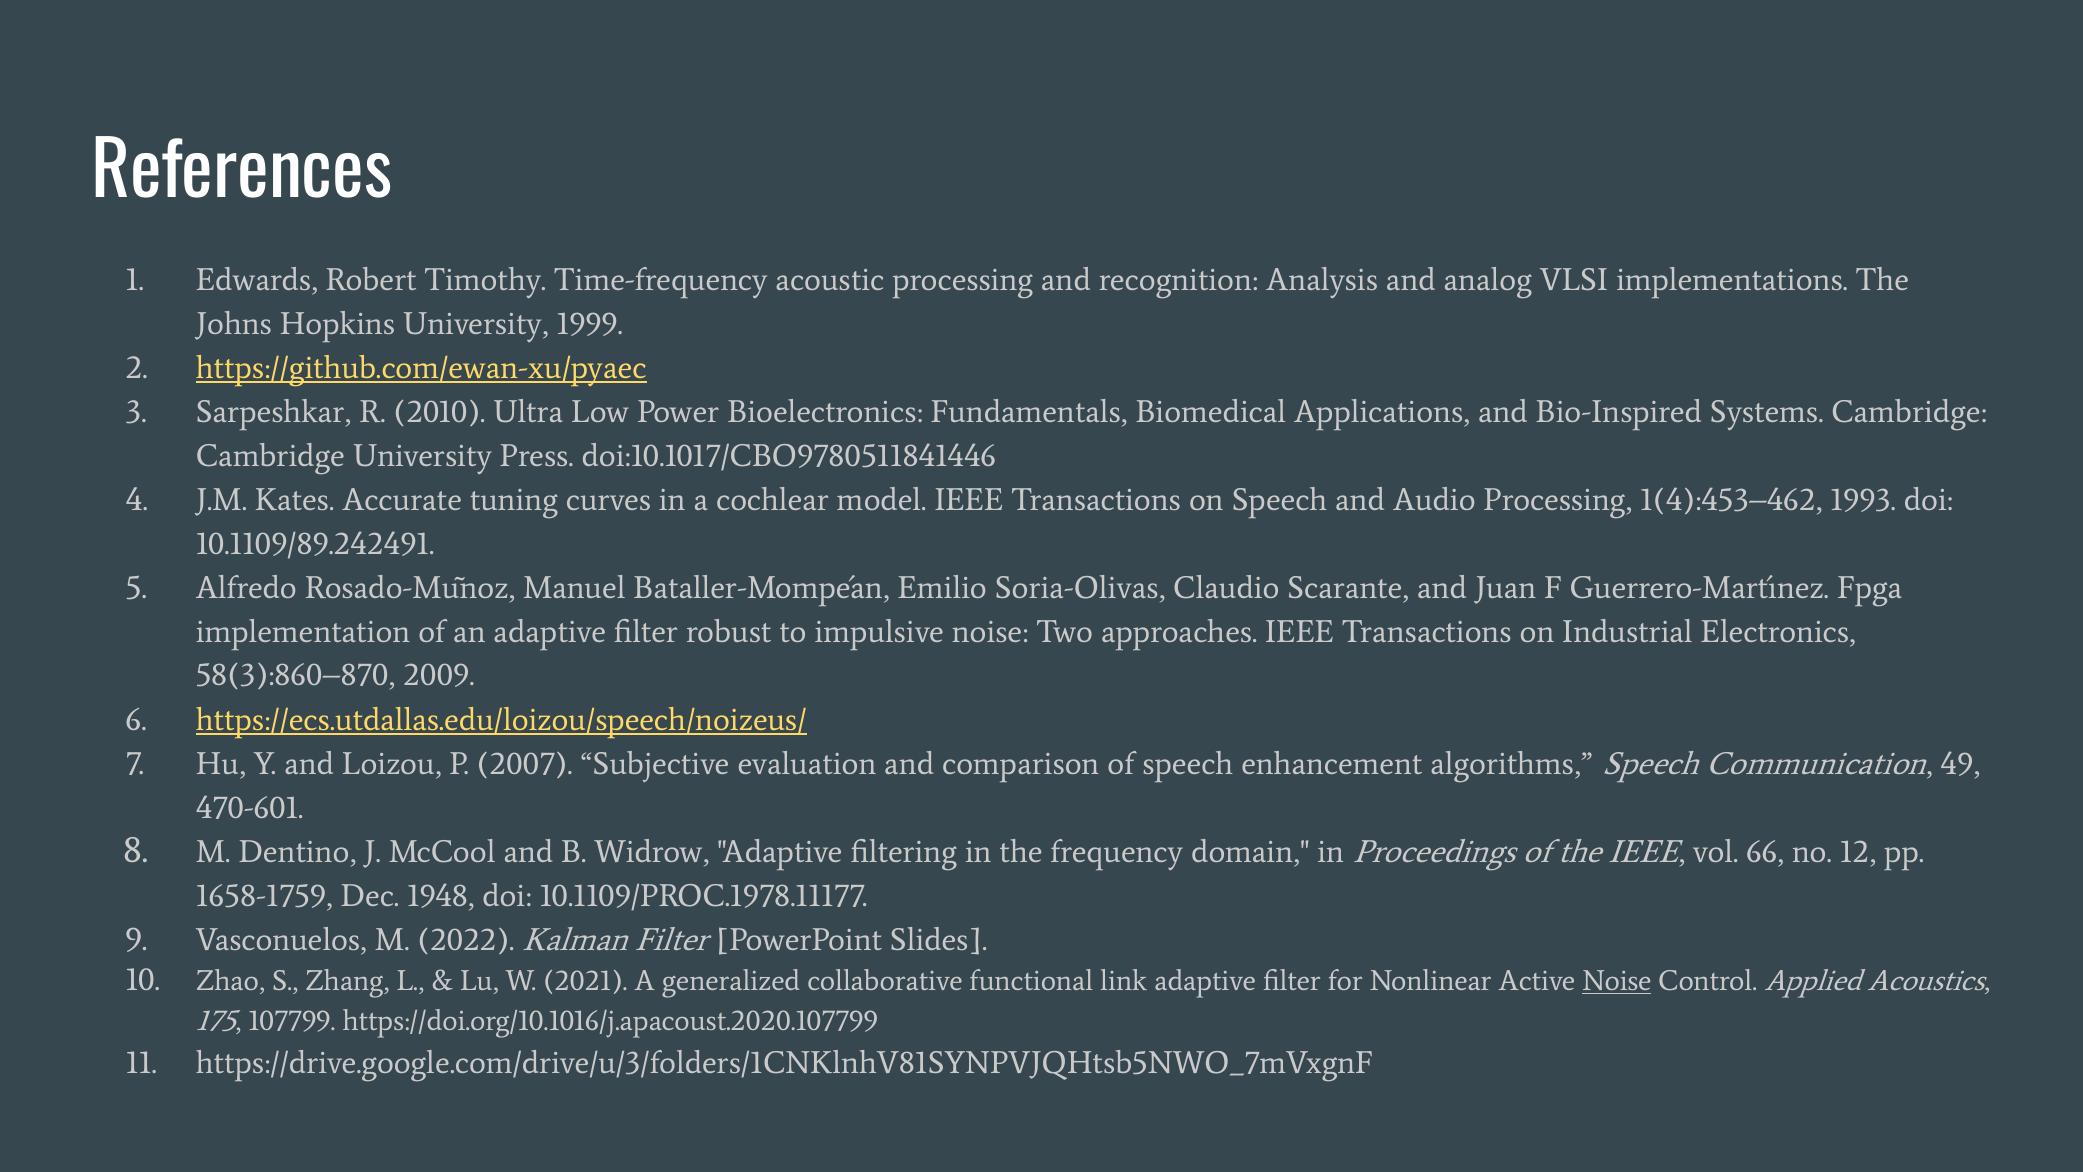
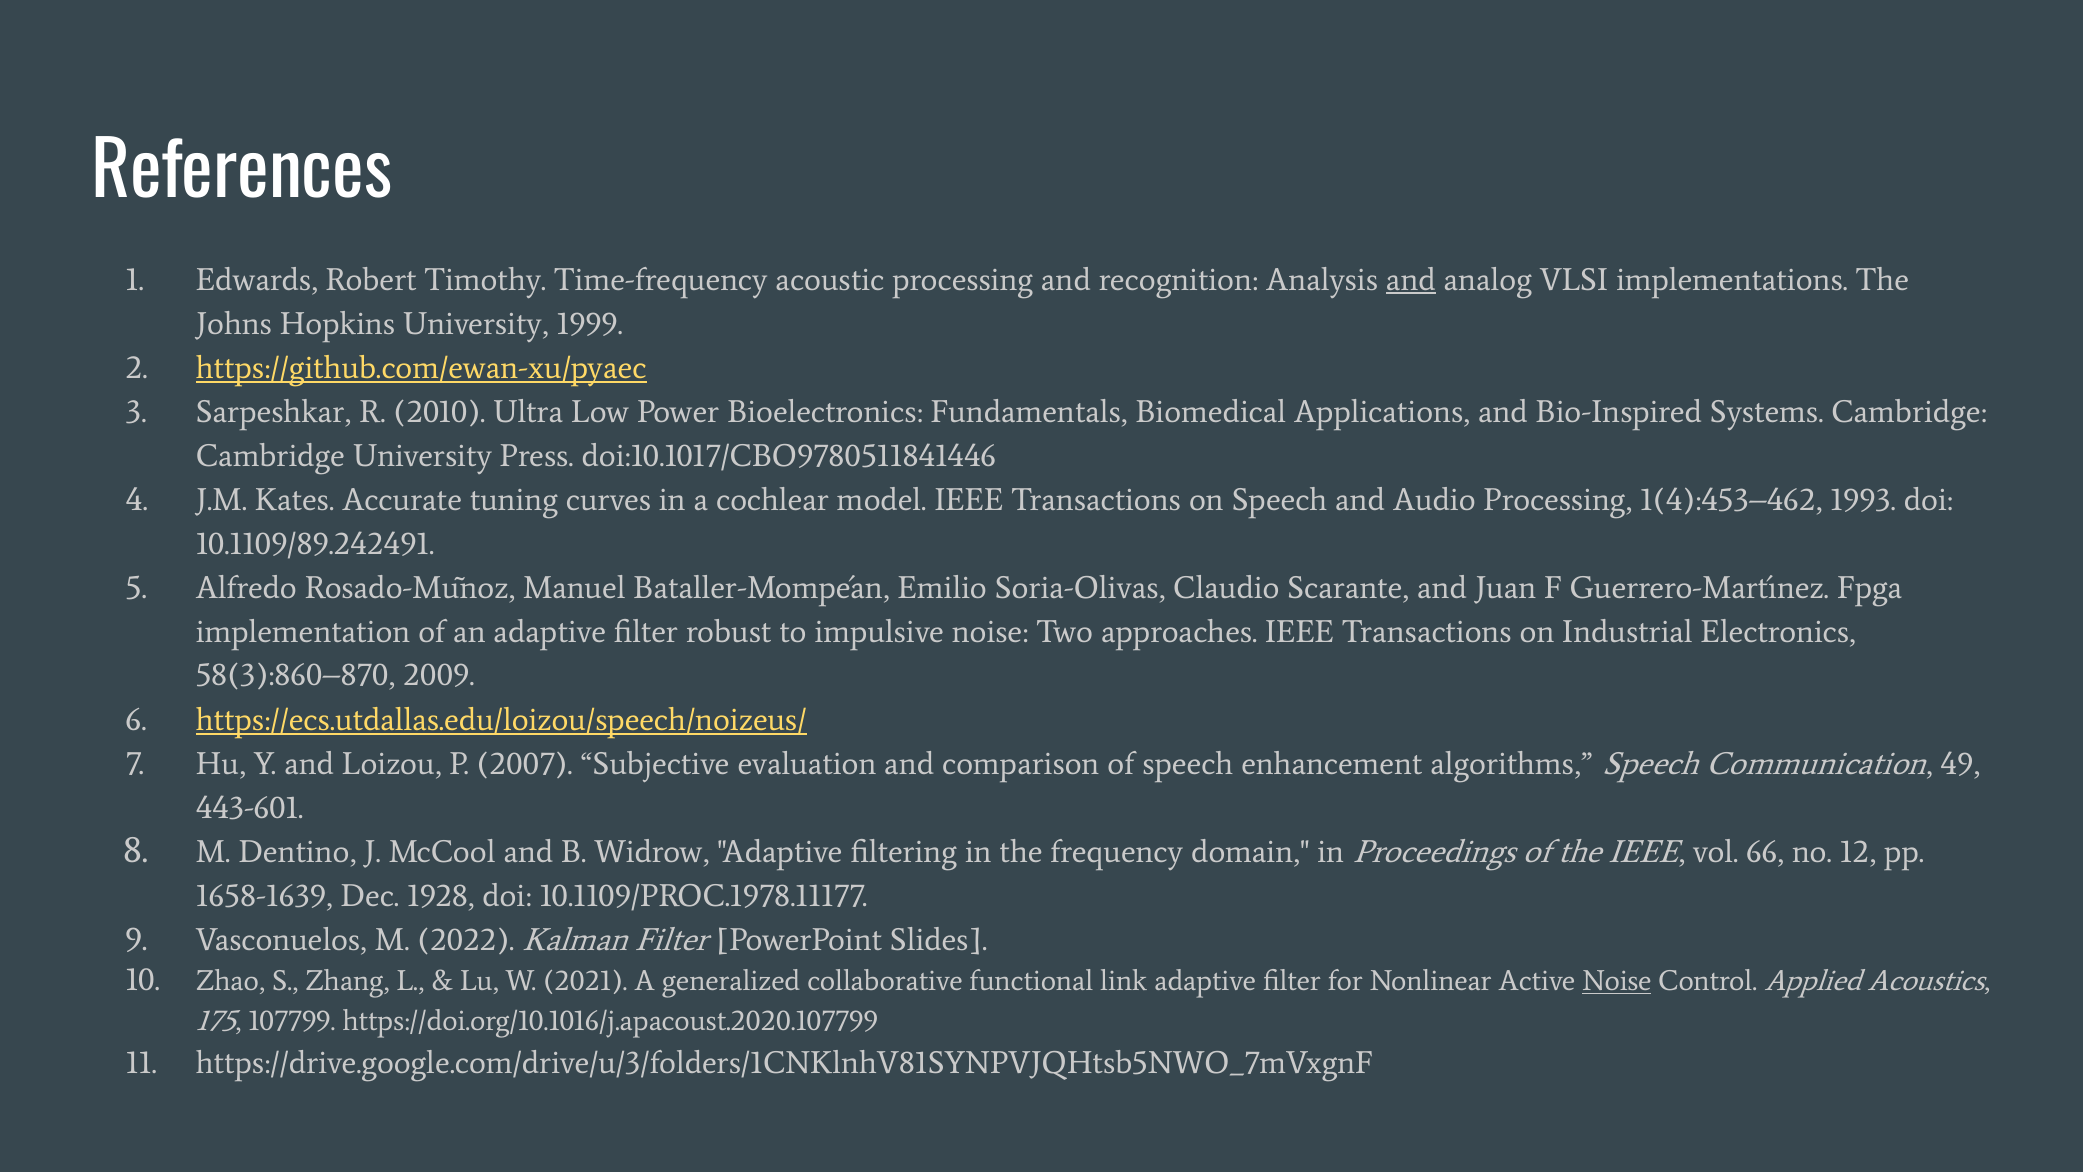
and underline: none -> present (1411, 280)
470-601: 470-601 -> 443-601 (250, 808)
1658-1759: 1658-1759 -> 1658-1639 (264, 896)
1948: 1948 -> 1928 (441, 896)
